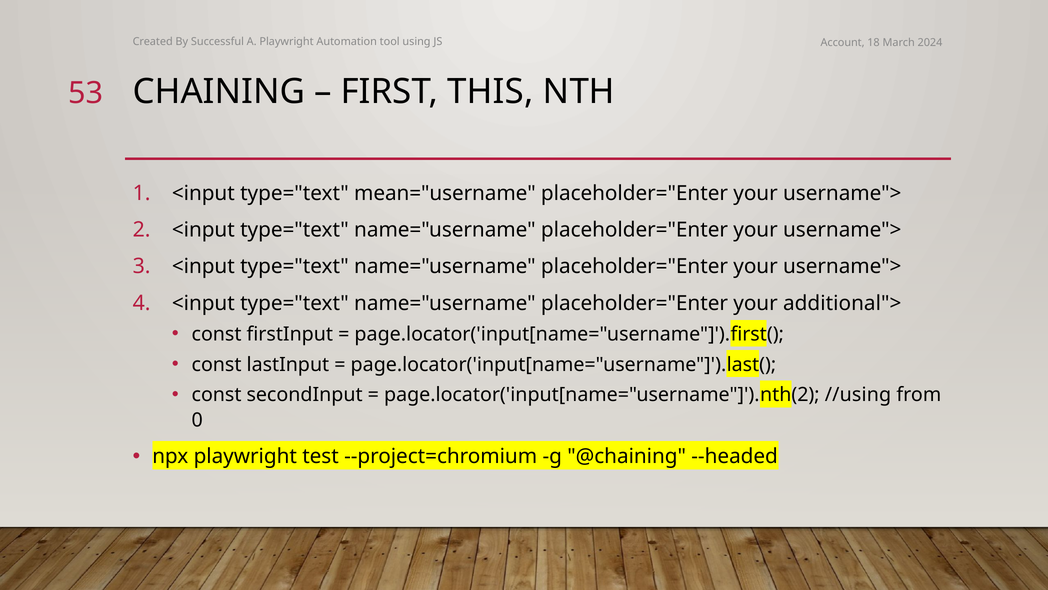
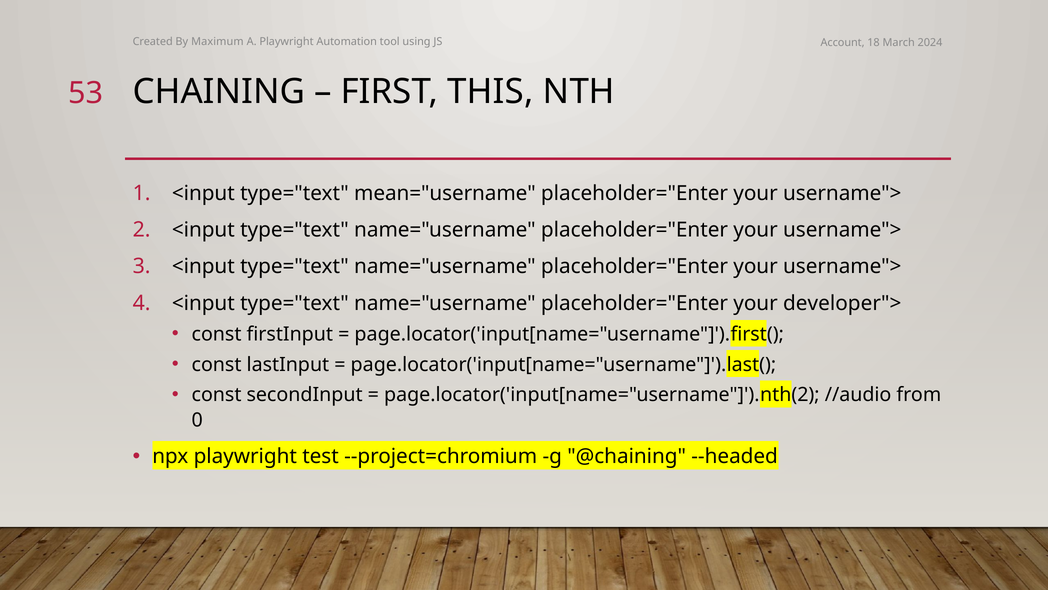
Successful: Successful -> Maximum (217, 42)
additional">: additional"> -> developer"> (842, 303)
//using: //using -> //audio (858, 395)
